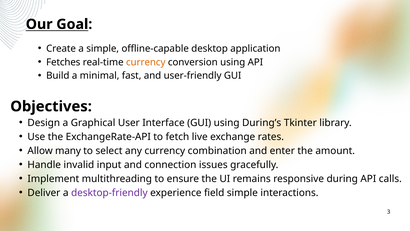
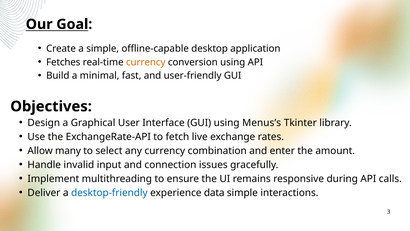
During’s: During’s -> Menus’s (262, 123)
desktop-friendly colour: purple -> blue (109, 192)
field: field -> data (214, 192)
